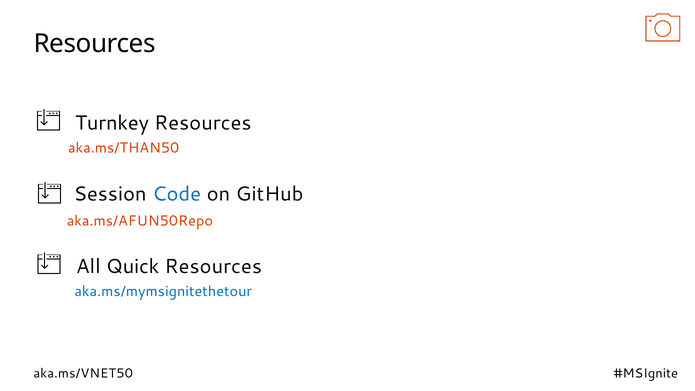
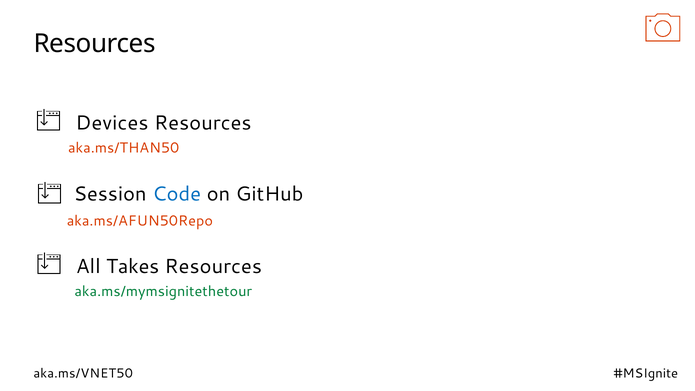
Turnkey: Turnkey -> Devices (112, 123)
Quick: Quick -> Takes (133, 266)
aka.ms/mymsignitethetour colour: blue -> green (163, 292)
